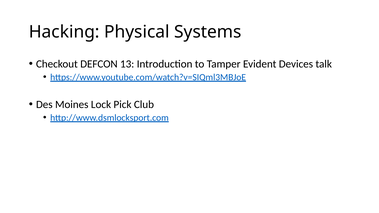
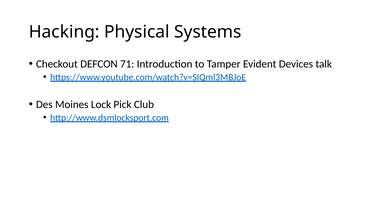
13: 13 -> 71 (127, 64)
